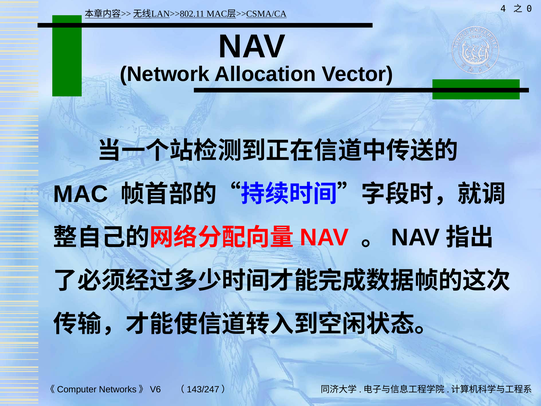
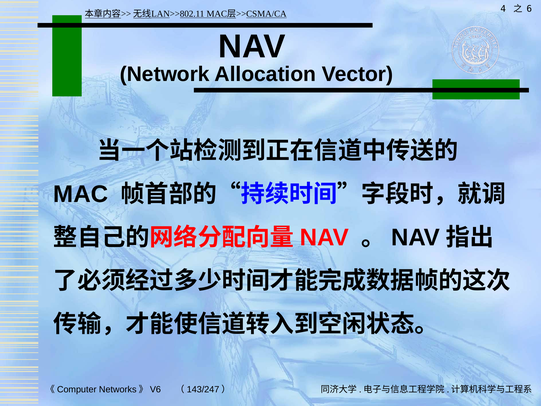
0: 0 -> 6 (529, 9)
